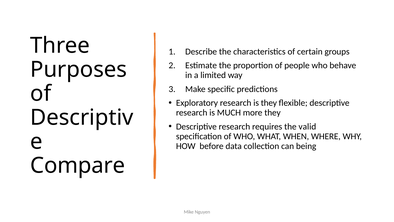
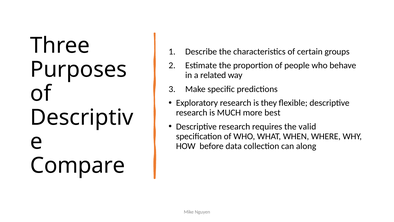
limited: limited -> related (213, 75)
more they: they -> best (272, 112)
being: being -> along (306, 146)
